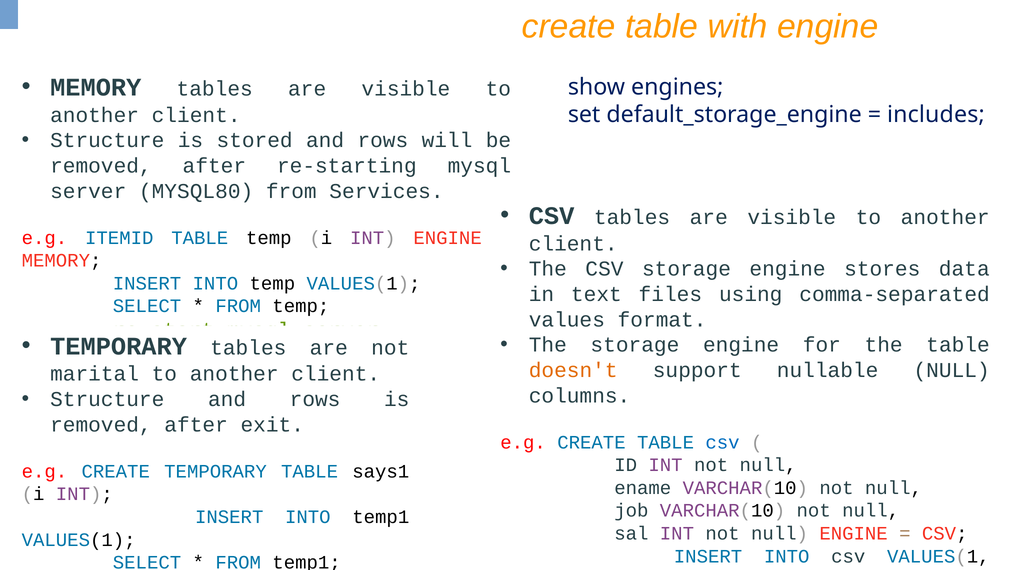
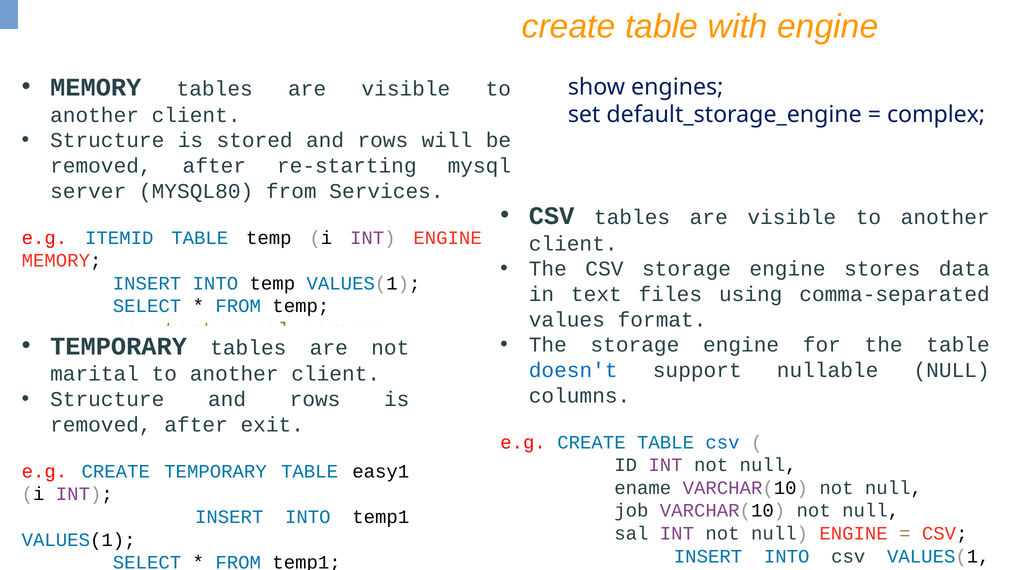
includes: includes -> complex (936, 115)
doesn't colour: orange -> blue (573, 370)
says1: says1 -> easy1 (381, 471)
